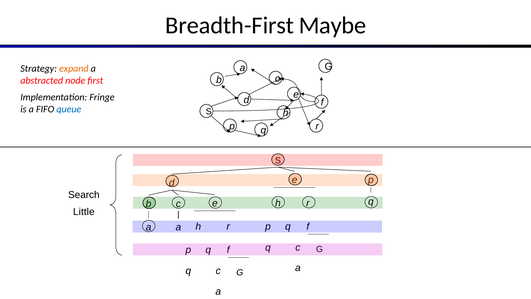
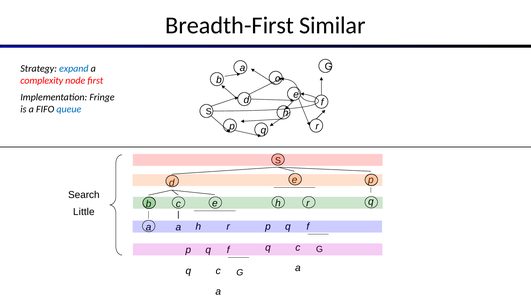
Maybe: Maybe -> Similar (332, 25)
expand colour: orange -> blue (74, 68)
abstracted: abstracted -> complexity (42, 80)
